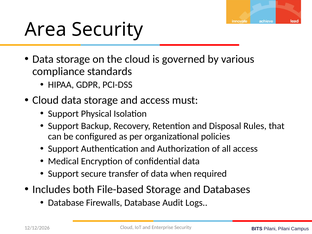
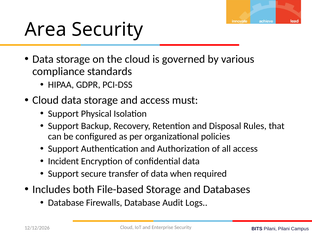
Medical: Medical -> Incident (63, 161)
